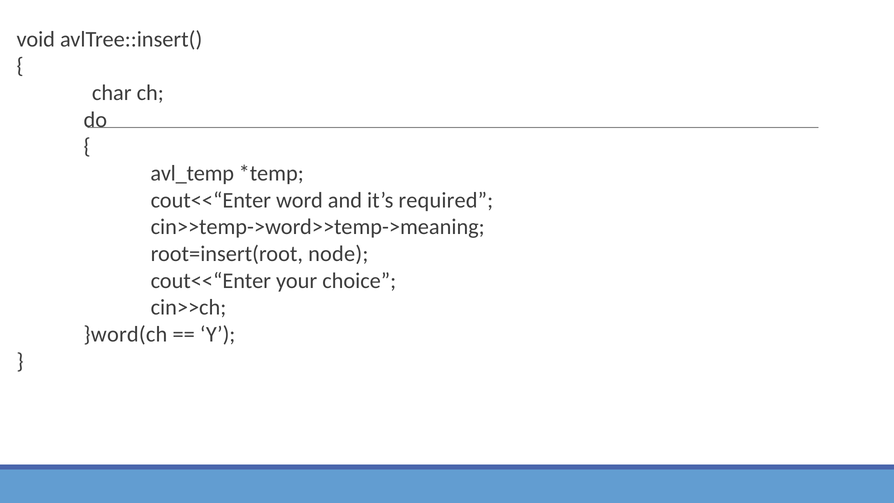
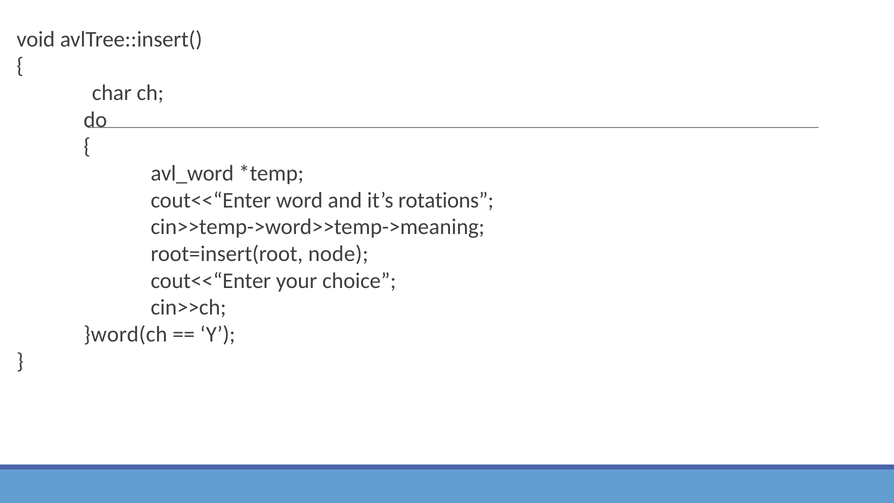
avl_temp: avl_temp -> avl_word (192, 173)
required: required -> rotations (446, 200)
